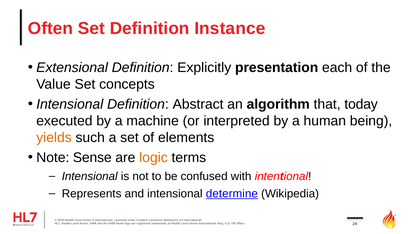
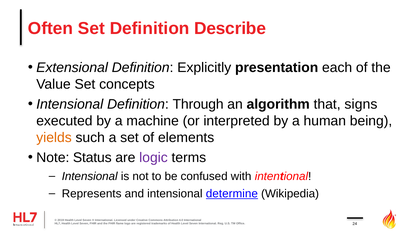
Instance: Instance -> Describe (230, 28)
Abstract: Abstract -> Through (198, 104)
today: today -> signs (361, 104)
Sense: Sense -> Status (92, 158)
logic colour: orange -> purple (153, 158)
